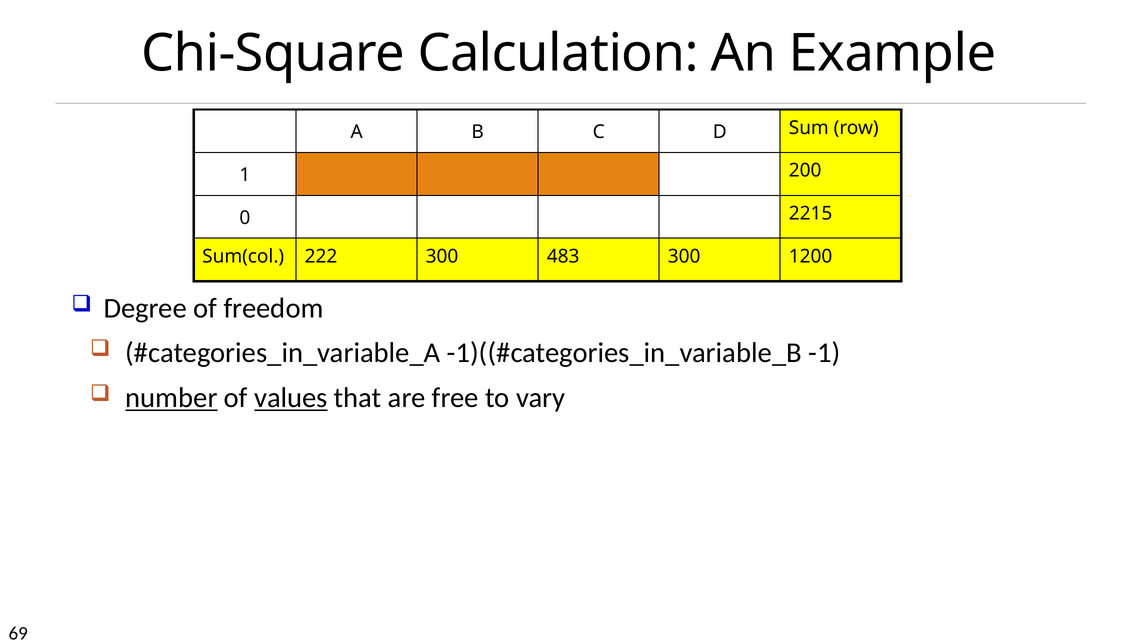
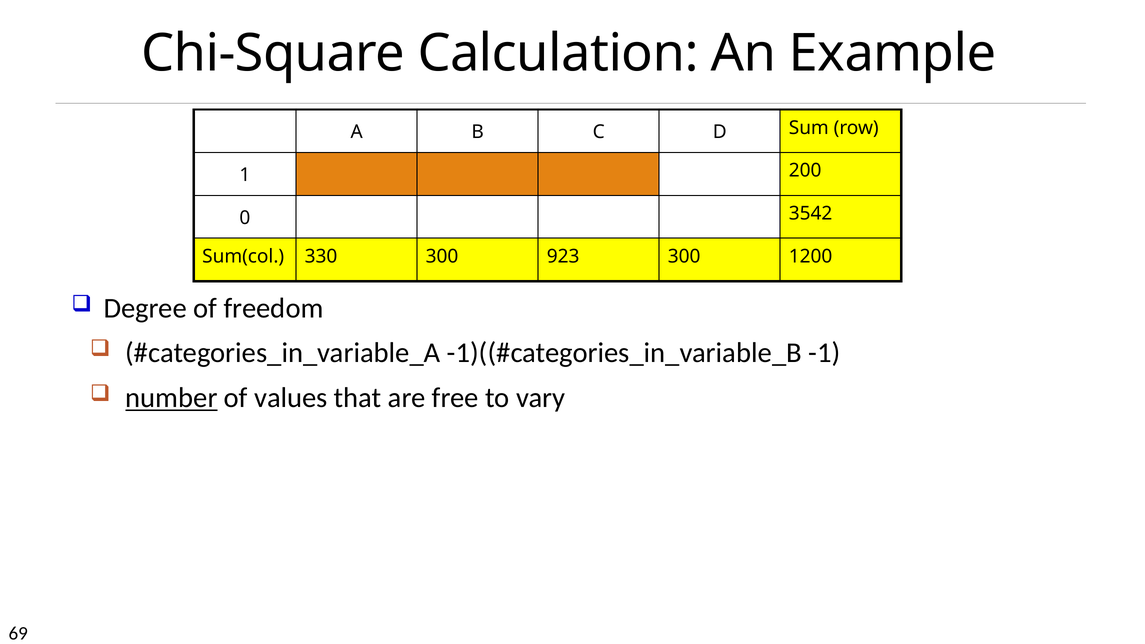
2215: 2215 -> 3542 (811, 214)
222: 222 -> 330 (321, 257)
483: 483 -> 923 (563, 257)
values underline: present -> none (291, 398)
